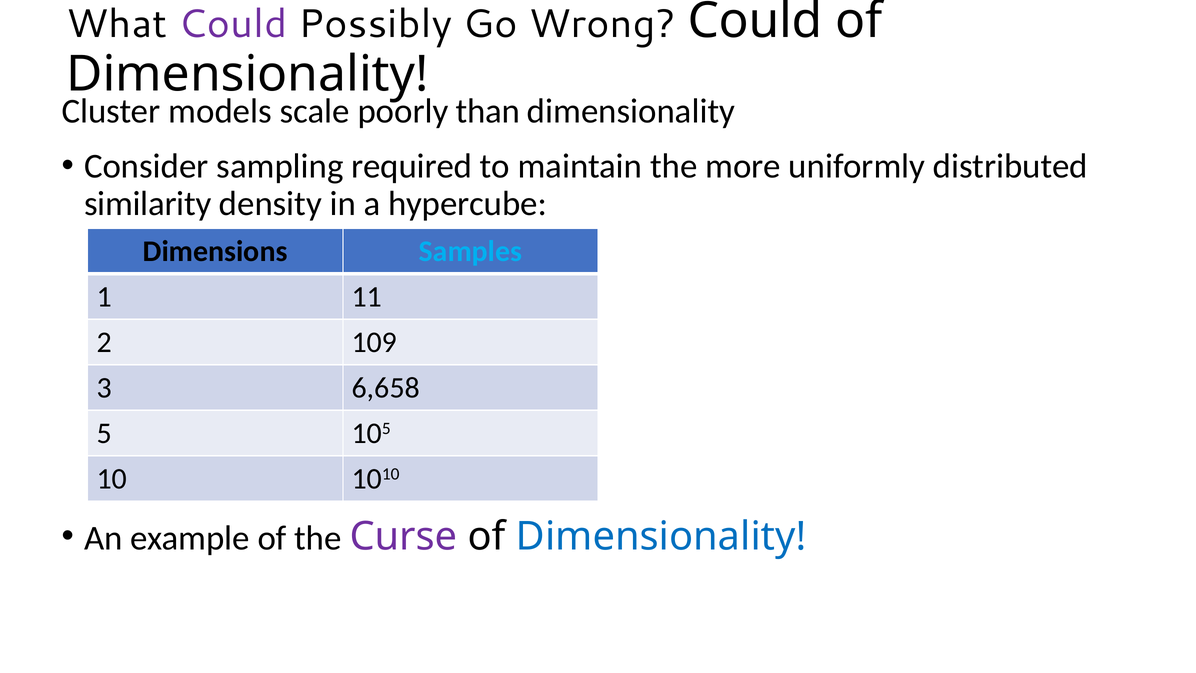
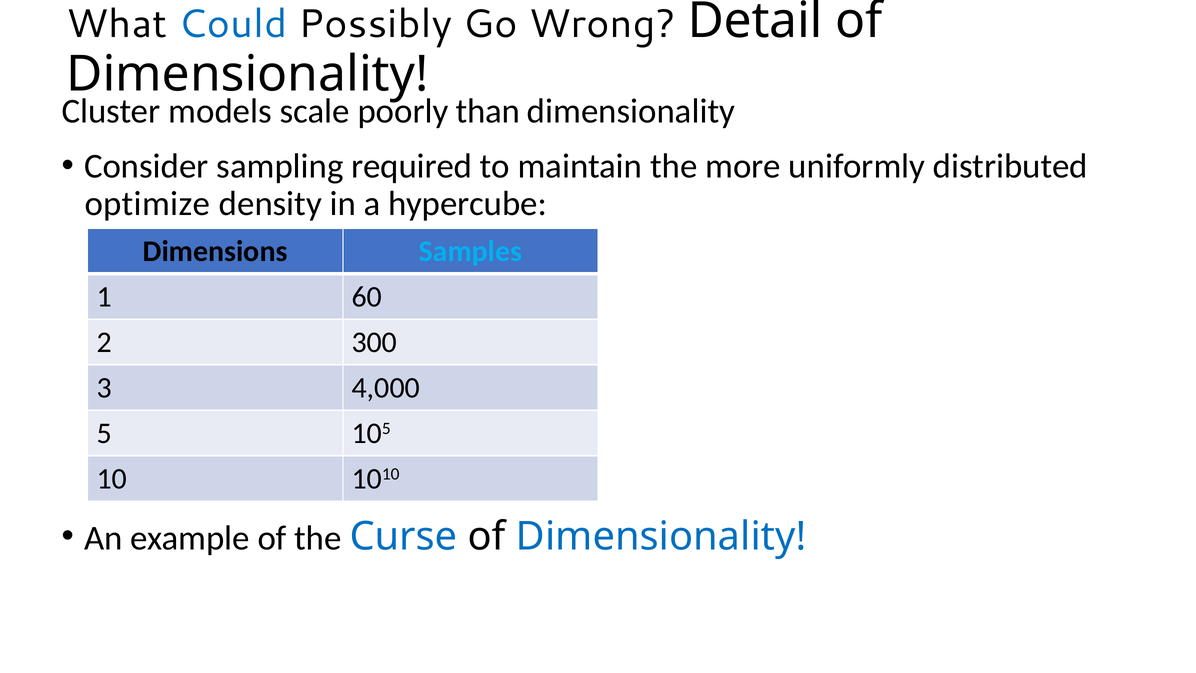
Could colour: purple -> blue (233, 24)
Wrong Could: Could -> Detail (755, 21)
similarity: similarity -> optimize (147, 204)
11: 11 -> 60 (367, 297)
109: 109 -> 300 (374, 342)
6,658: 6,658 -> 4,000 (386, 388)
Curse colour: purple -> blue (403, 537)
